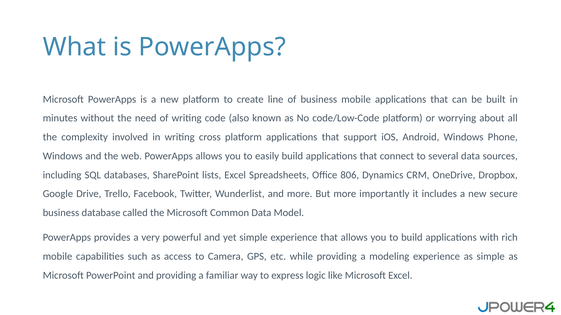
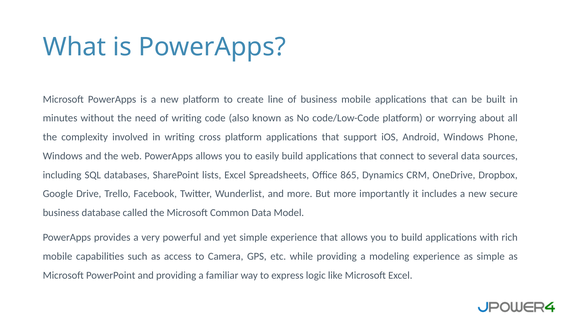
806: 806 -> 865 (350, 175)
